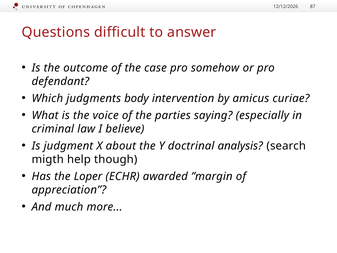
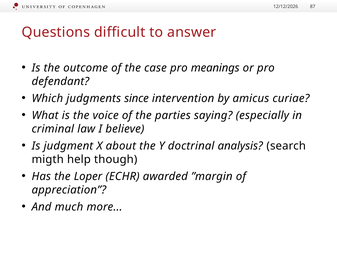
somehow: somehow -> meanings (215, 68)
body: body -> since (137, 98)
